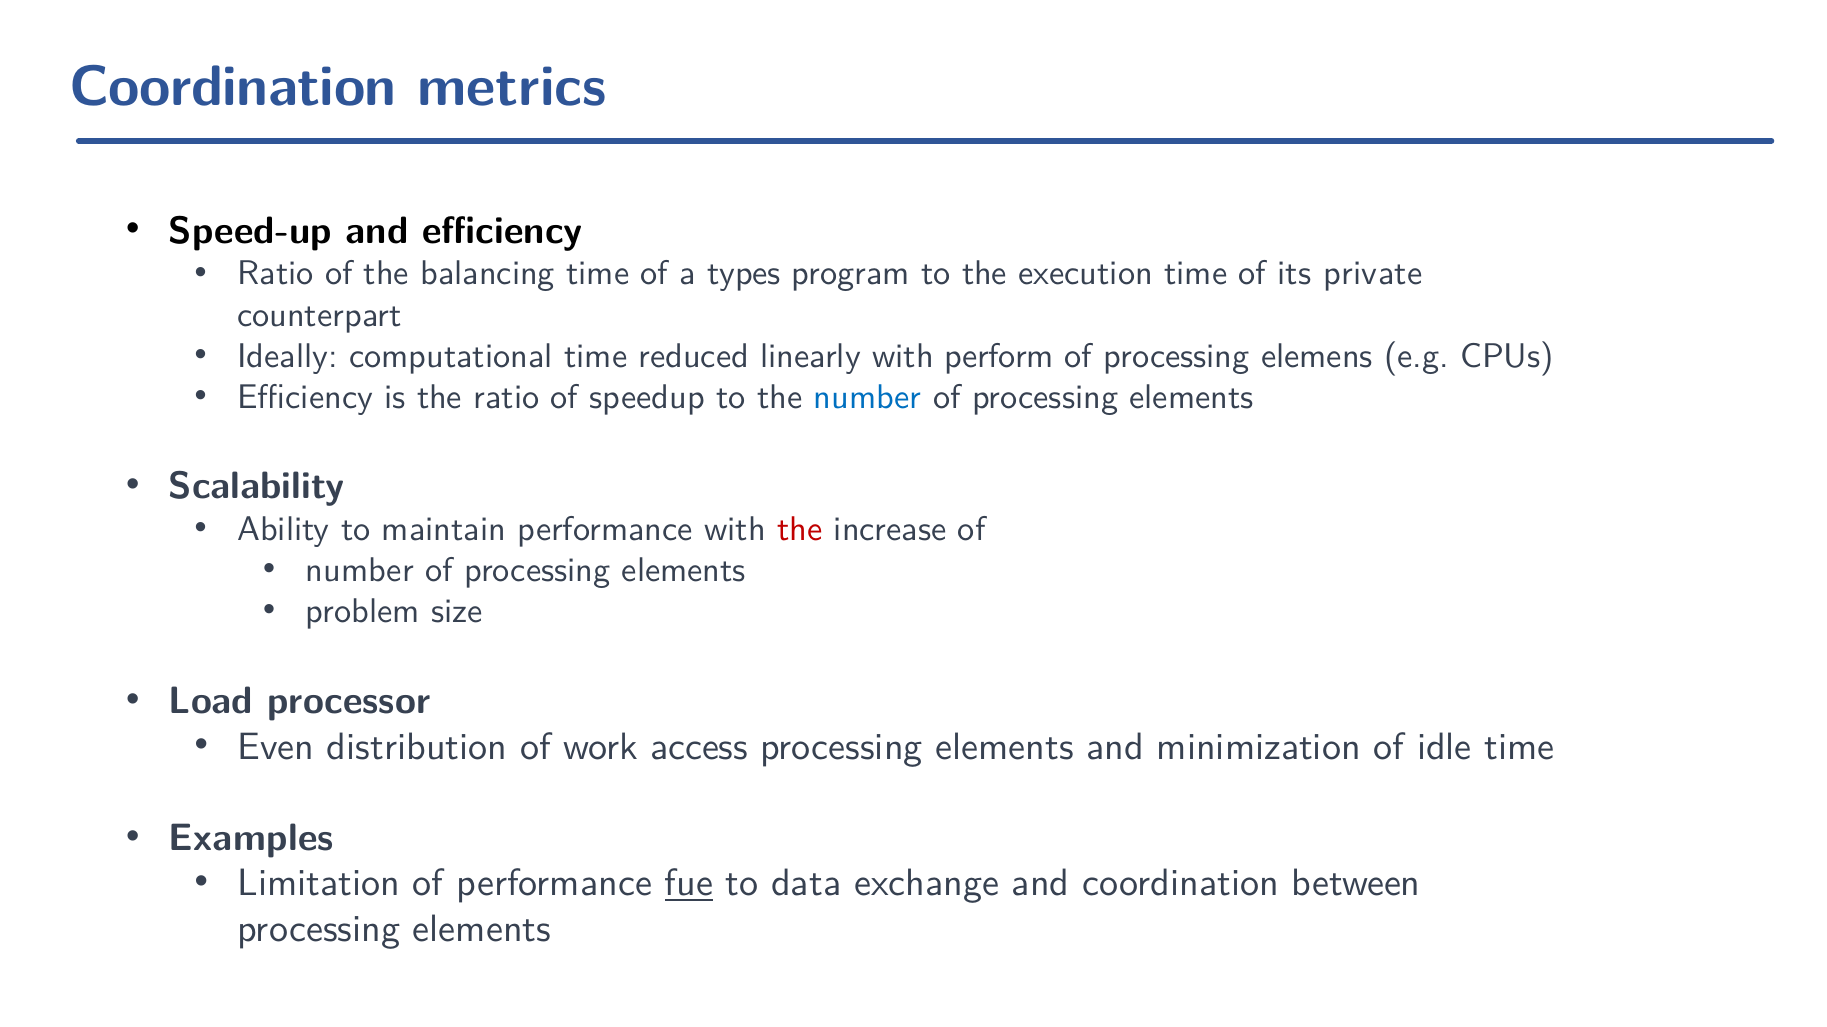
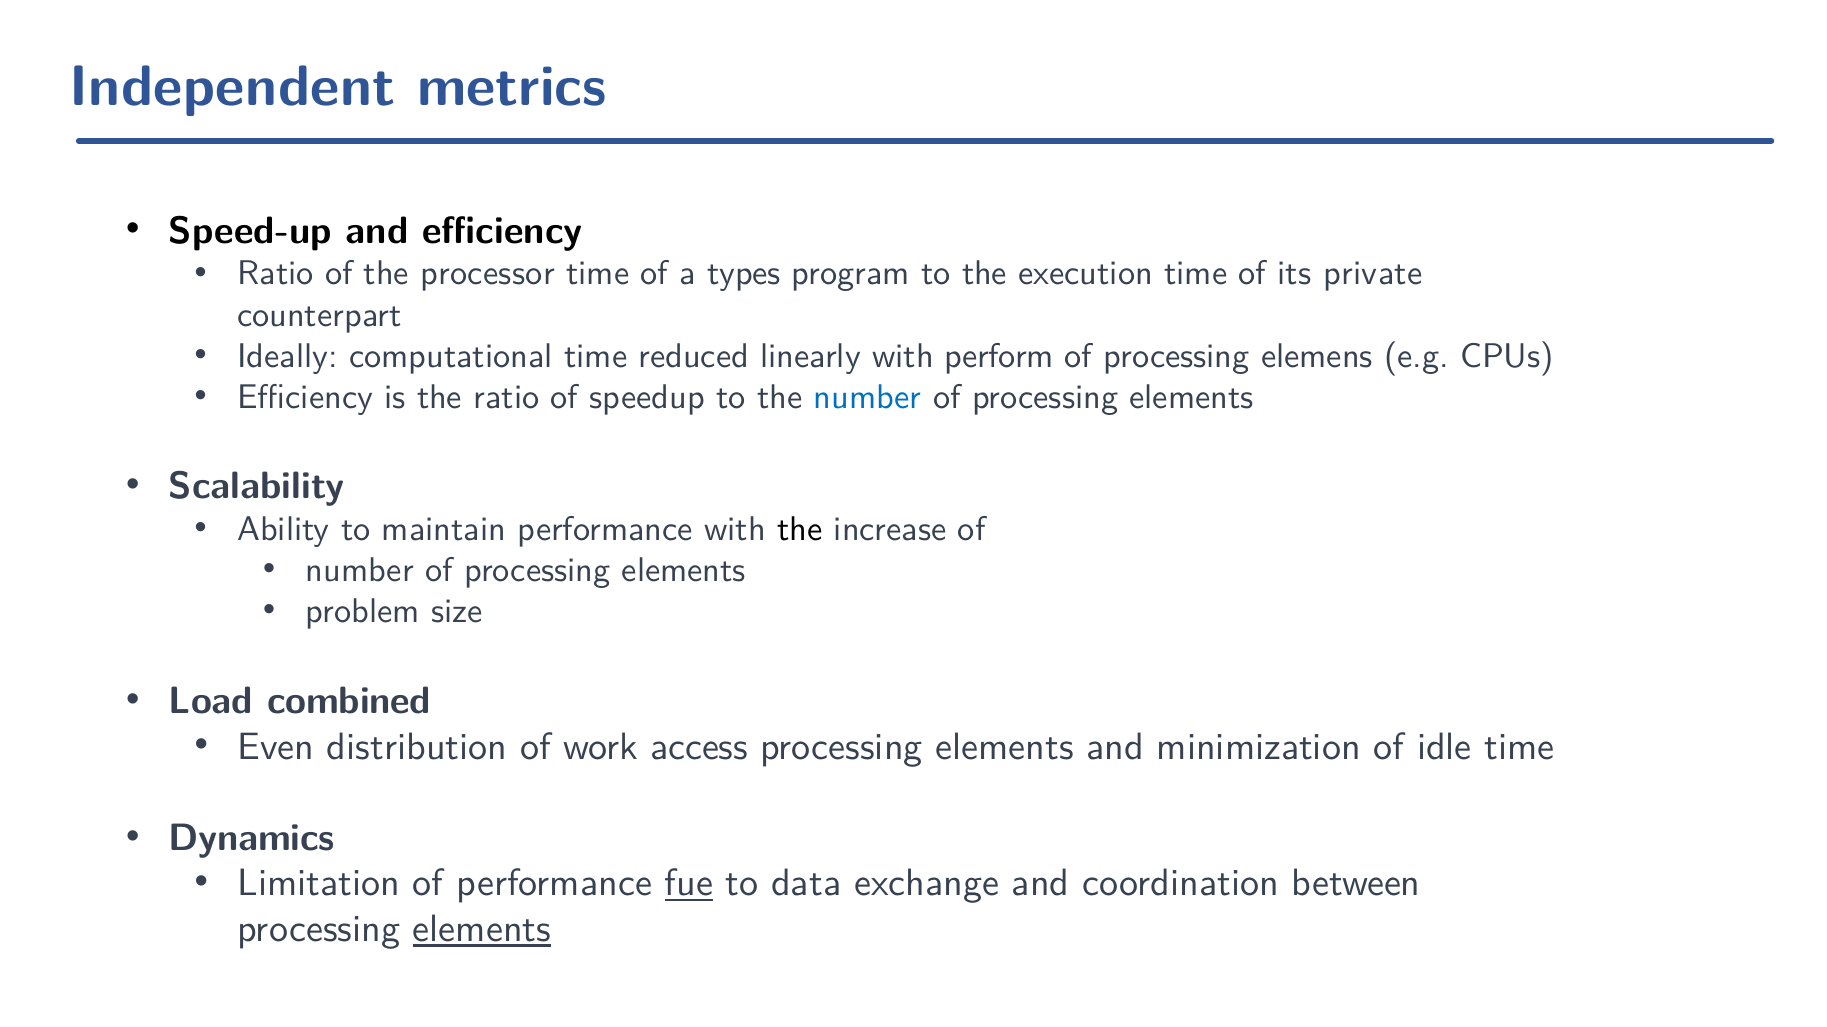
Coordination: Coordination -> Independent (233, 87)
balancing: balancing -> processor (488, 274)
the colour: red -> black (800, 530)
processor: processor -> combined (349, 701)
Examples: Examples -> Dynamics (252, 838)
elements underline: none -> present (482, 930)
